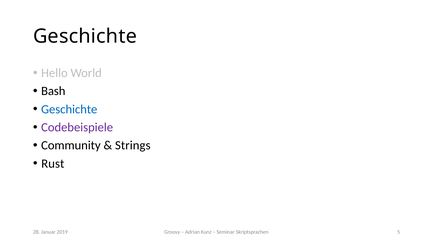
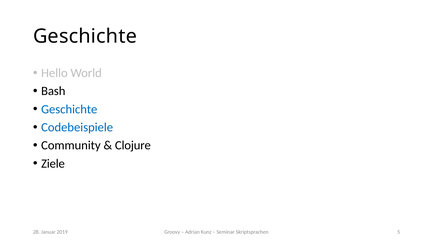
Codebeispiele colour: purple -> blue (77, 128)
Strings: Strings -> Clojure (133, 146)
Rust: Rust -> Ziele (53, 164)
